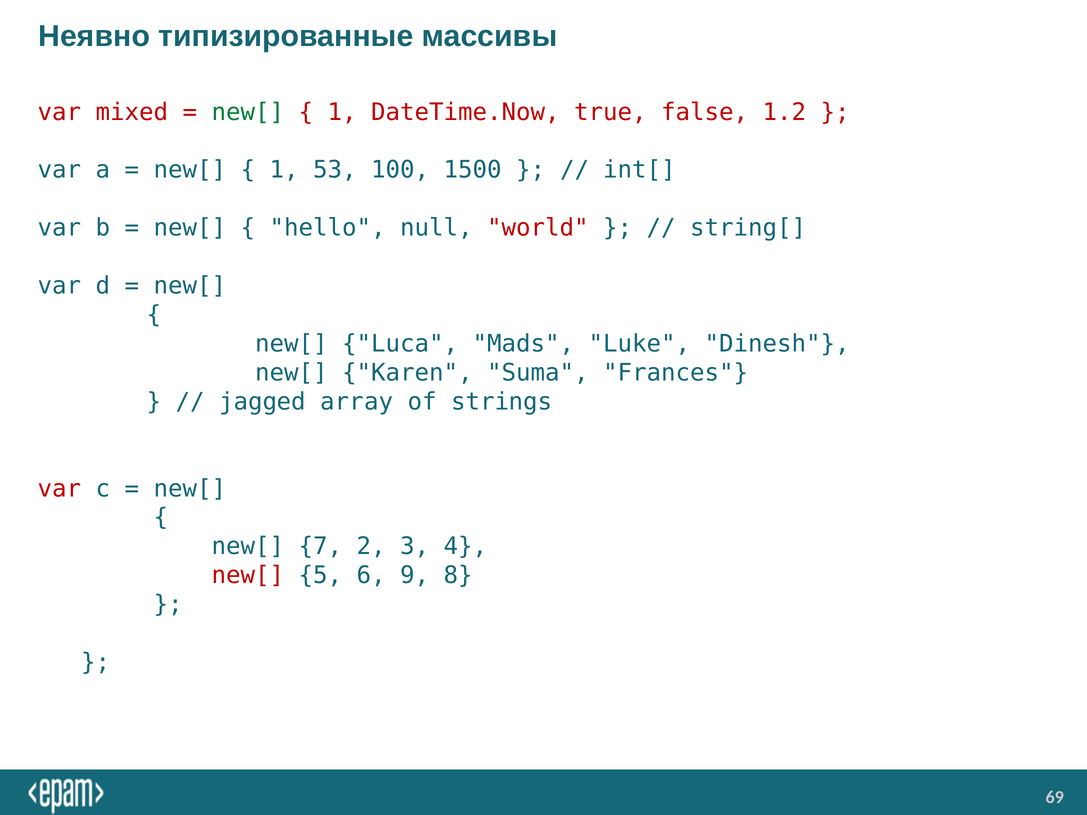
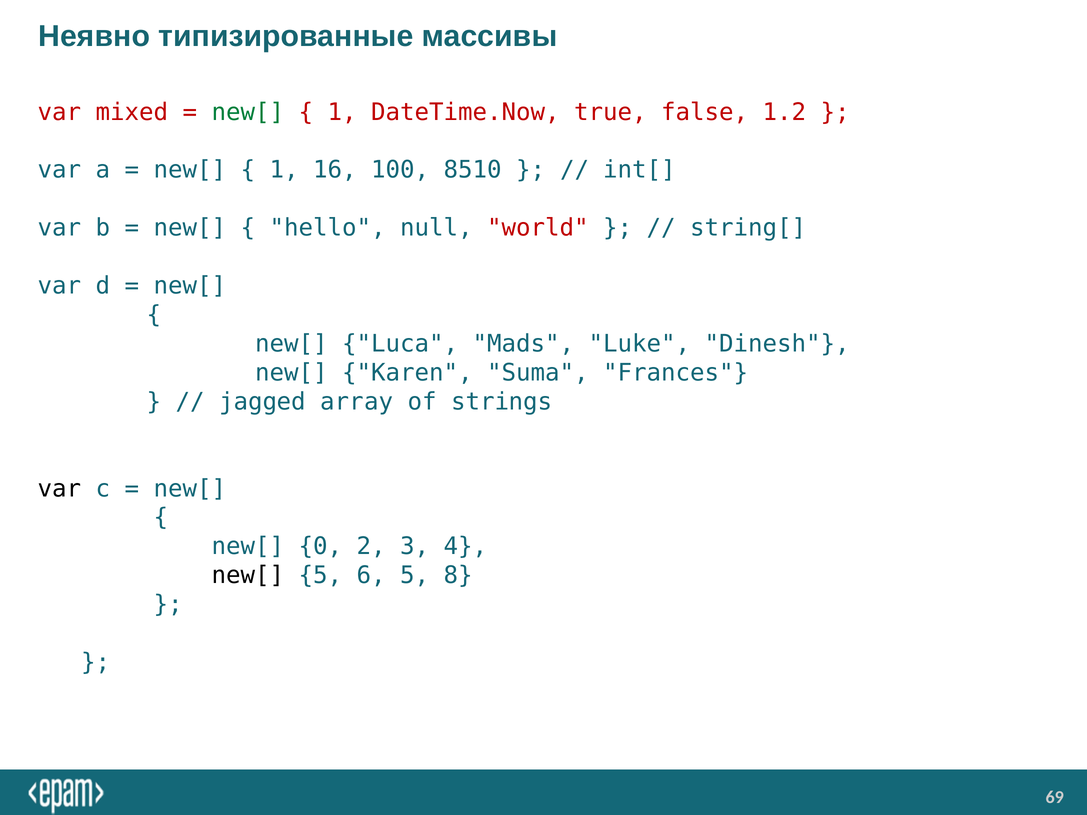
53: 53 -> 16 (335, 170)
1500: 1500 -> 8510 (473, 170)
var colour: red -> black (60, 489)
7: 7 -> 0 (320, 547)
new[ colour: red -> black (248, 576)
6 9: 9 -> 5 (415, 576)
